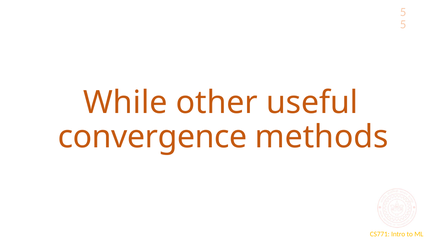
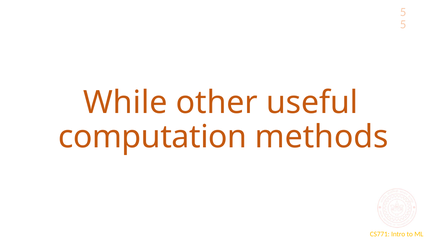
convergence: convergence -> computation (153, 137)
